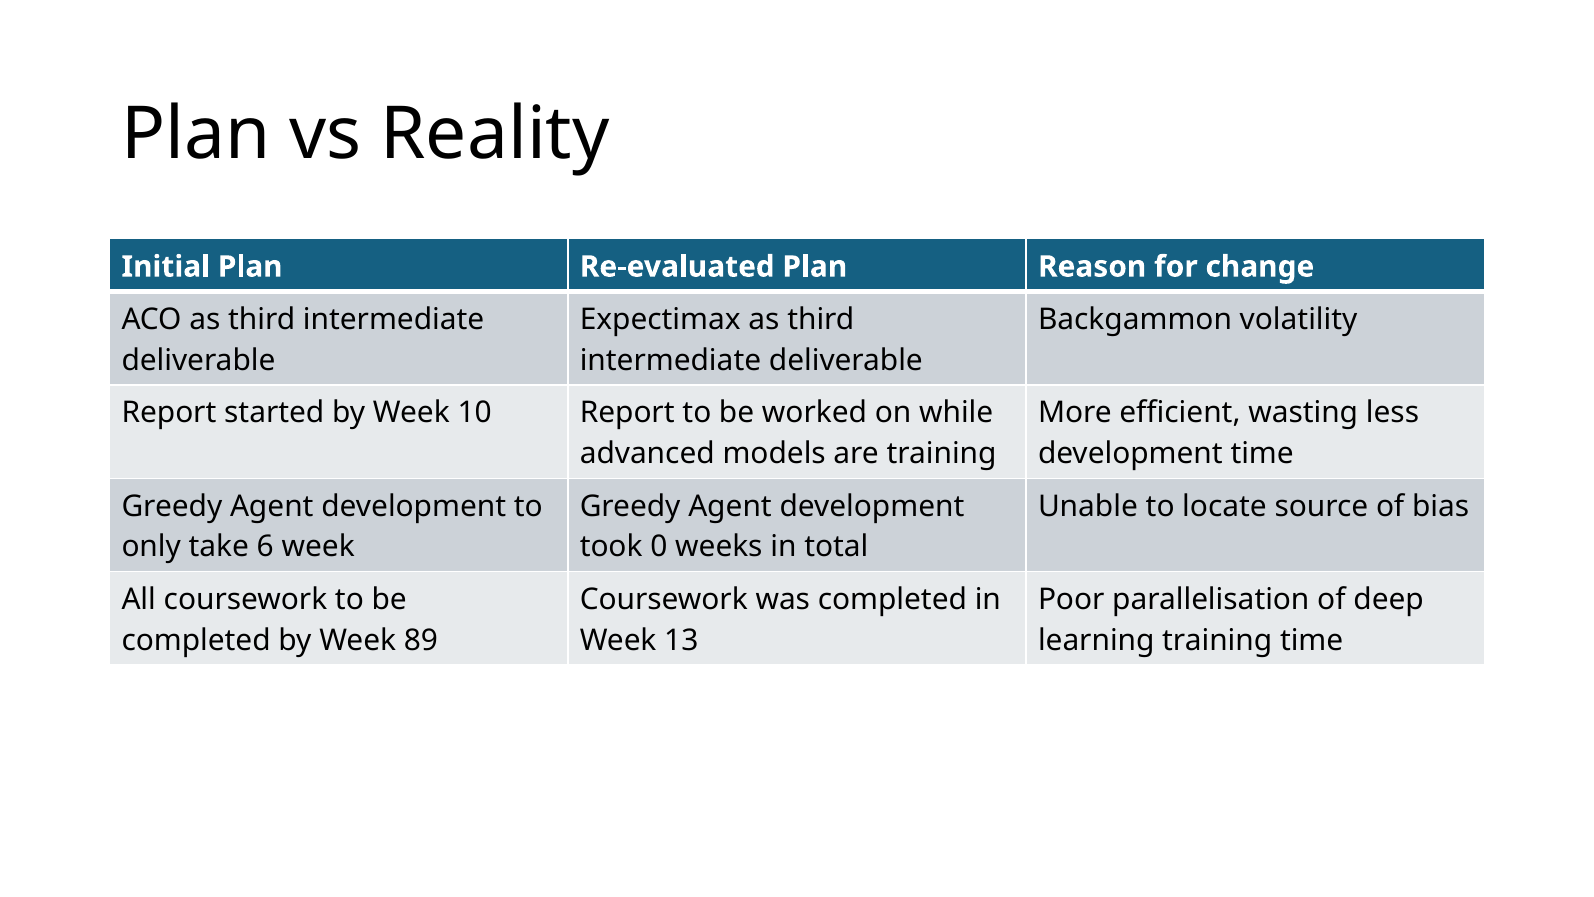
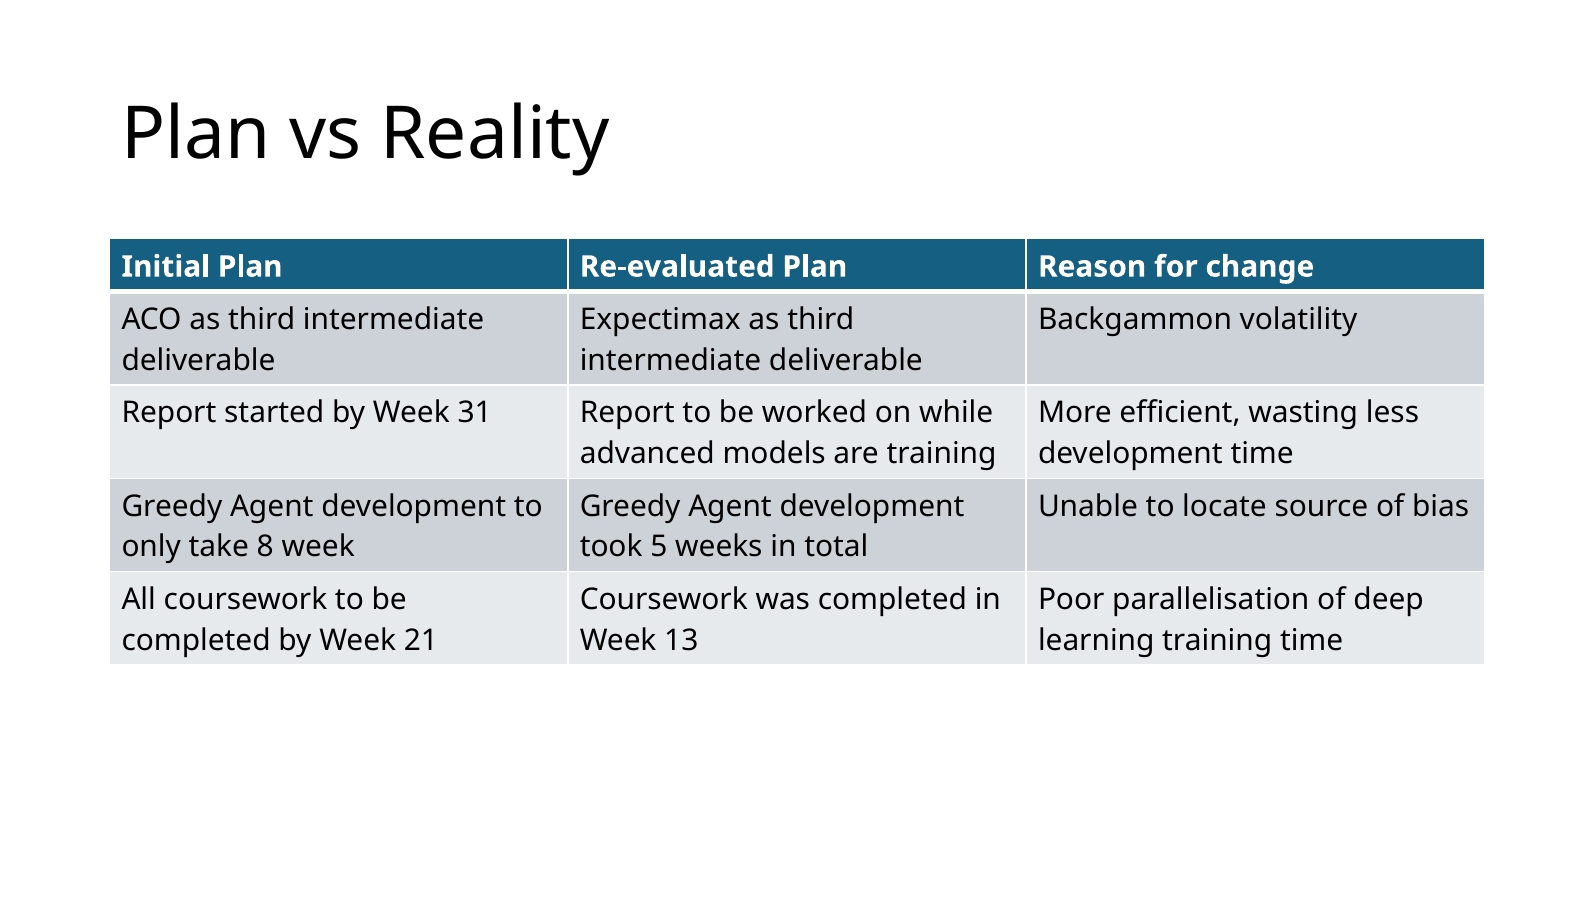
10: 10 -> 31 (475, 413)
6: 6 -> 8 (265, 547)
0: 0 -> 5 (659, 547)
89: 89 -> 21 (421, 640)
